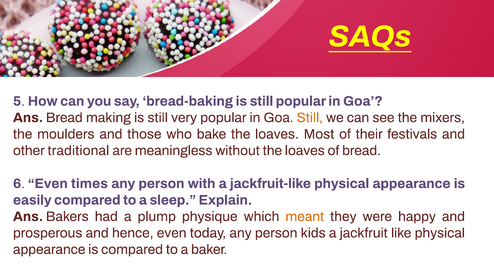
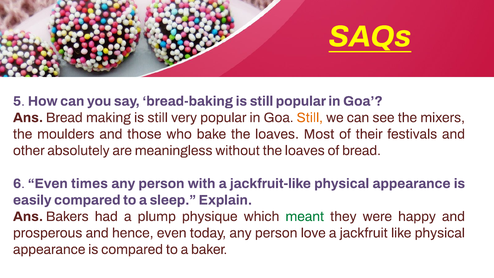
traditional: traditional -> absolutely (78, 150)
meant colour: orange -> green (305, 216)
kids: kids -> love (313, 233)
